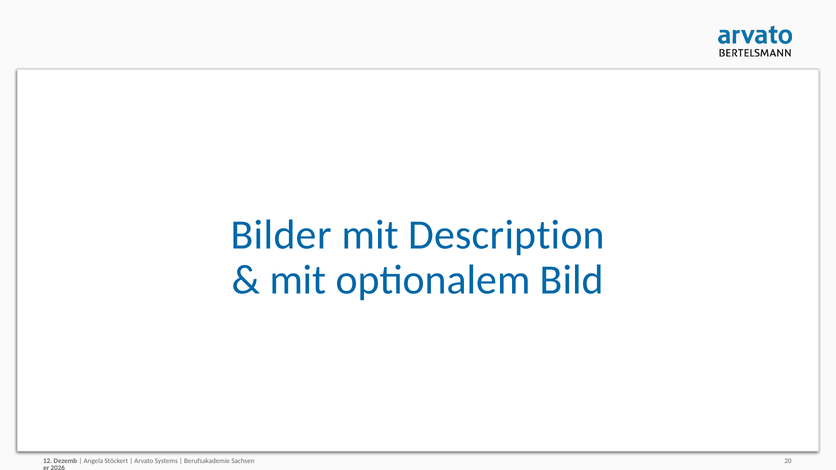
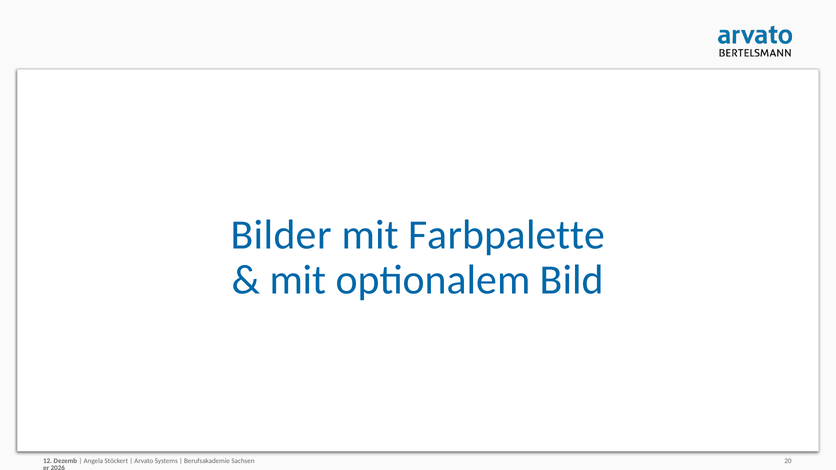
Description: Description -> Farbpalette (507, 235)
